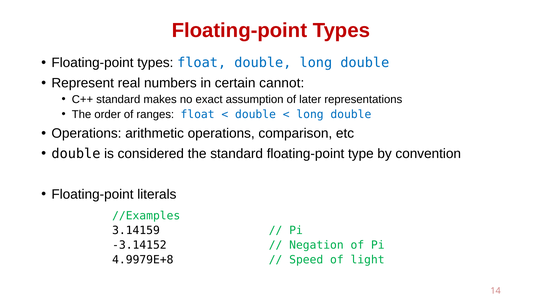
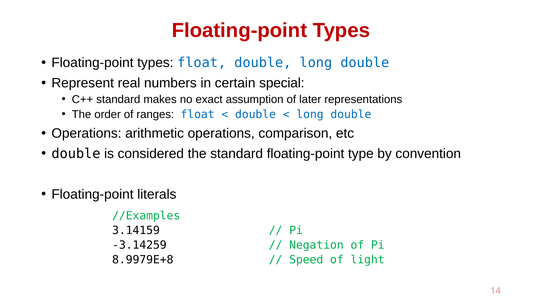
cannot: cannot -> special (282, 83)
-3.14152: -3.14152 -> -3.14259 (139, 245)
4.9979E+8: 4.9979E+8 -> 8.9979E+8 (143, 260)
